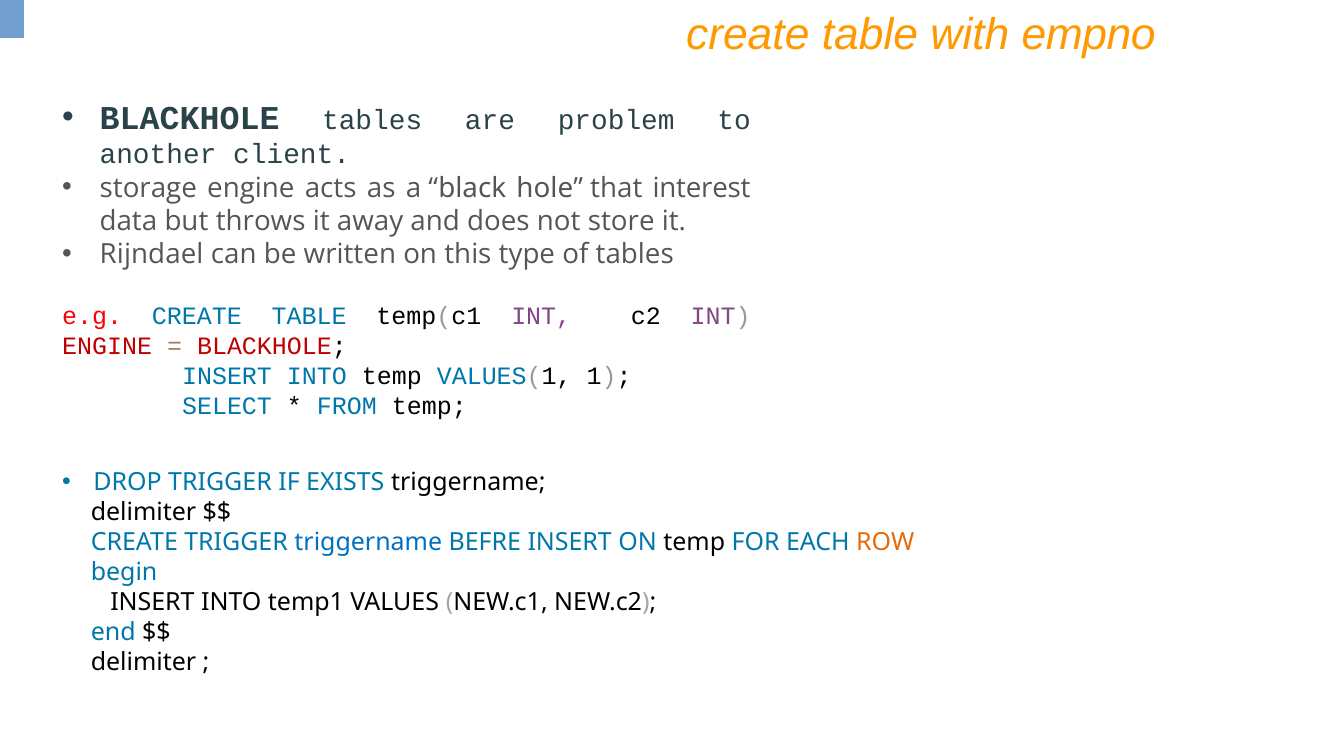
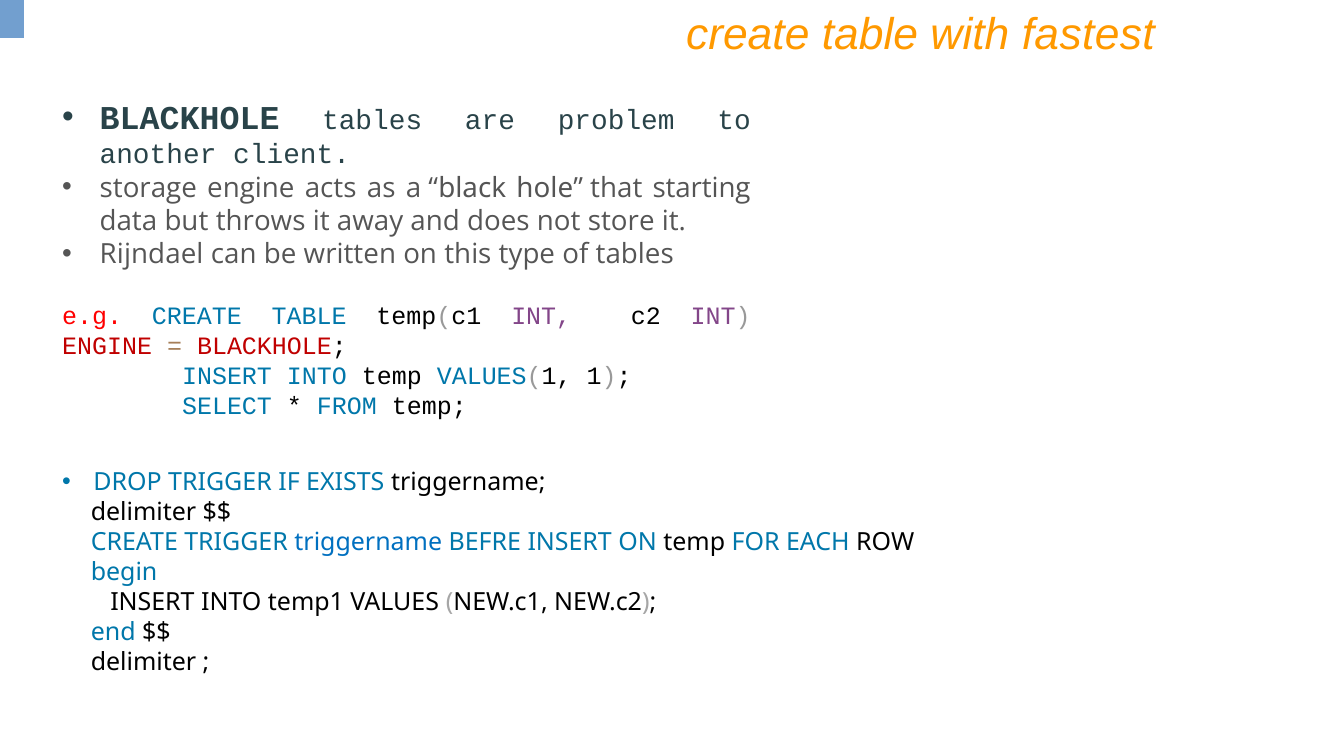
empno: empno -> fastest (1088, 35)
interest: interest -> starting (702, 188)
ROW colour: orange -> black (885, 543)
